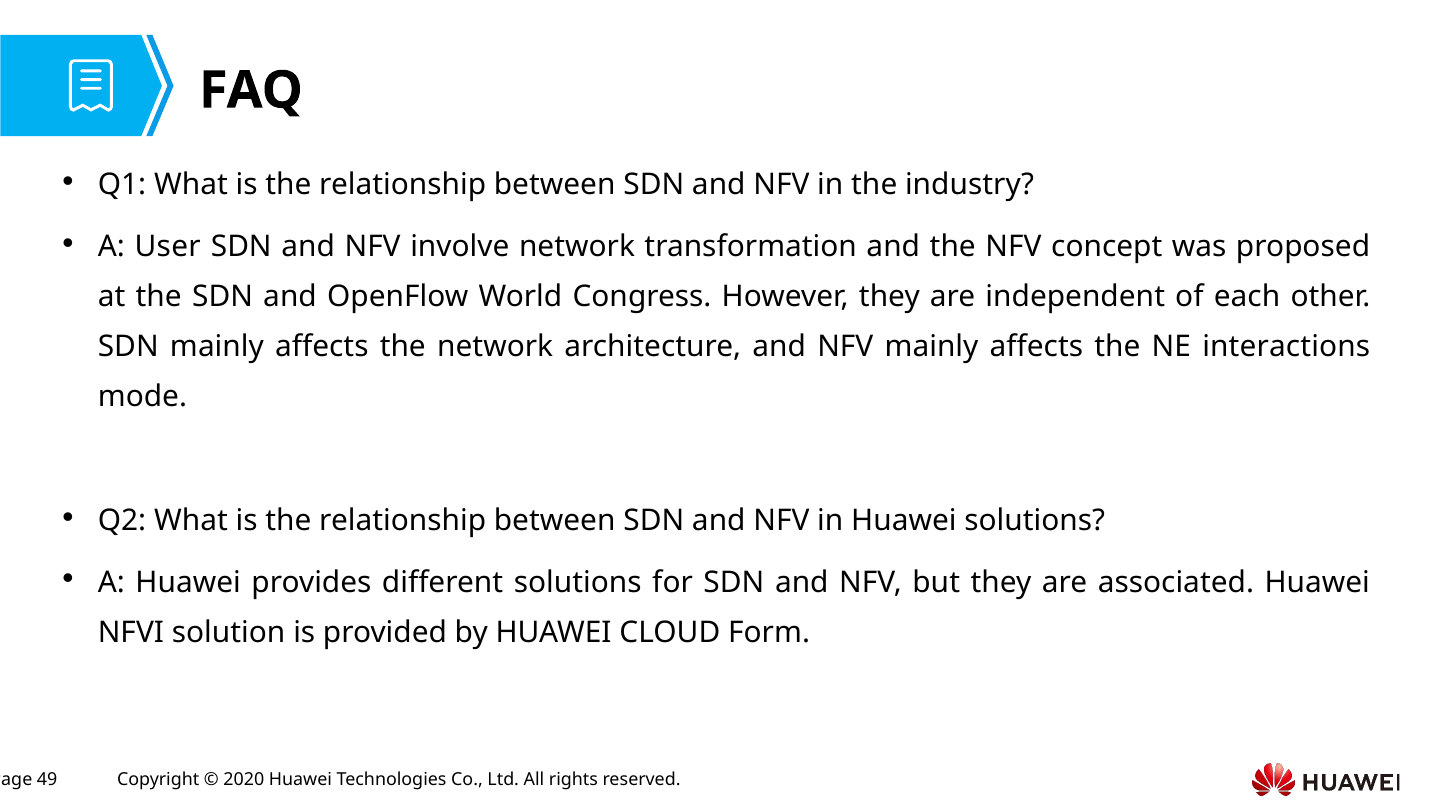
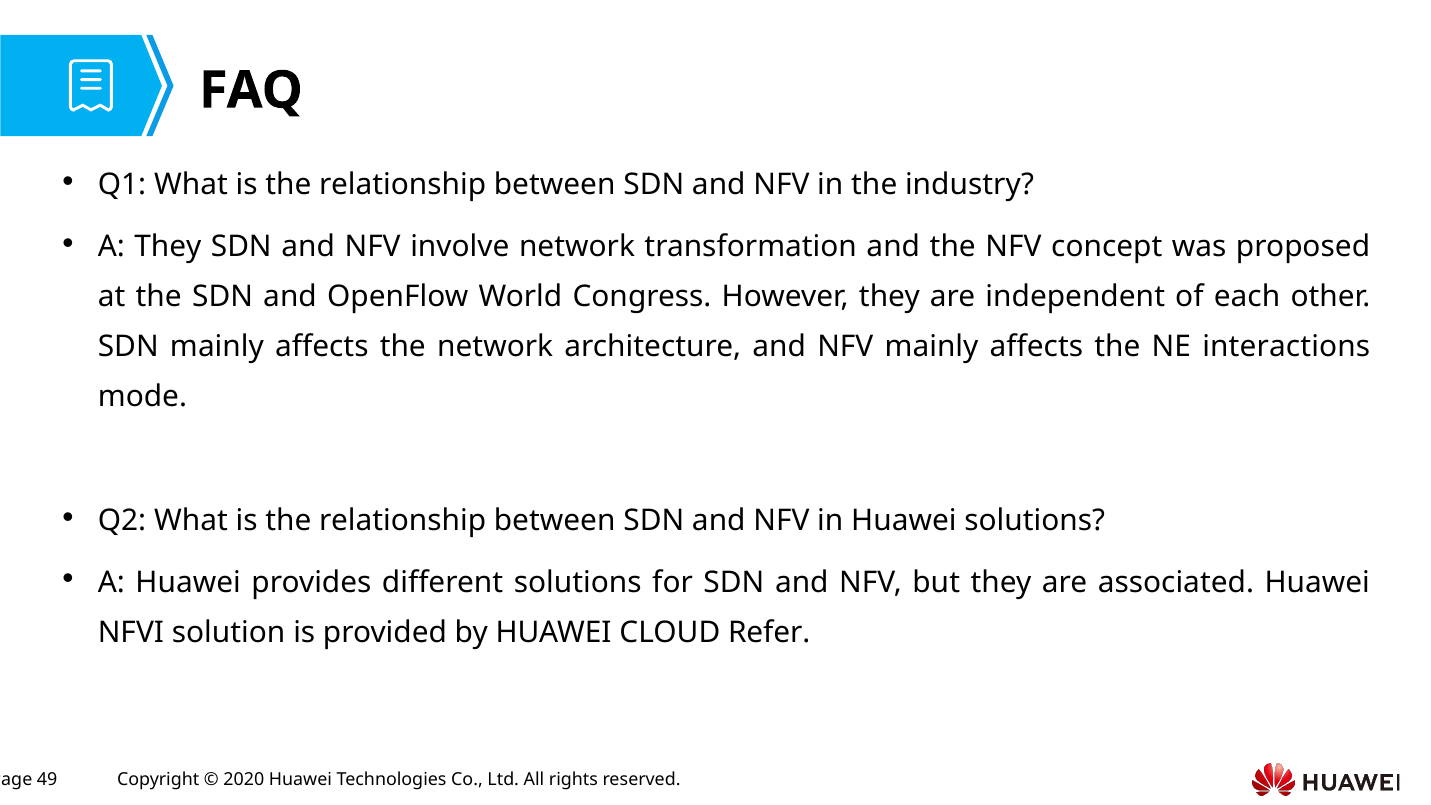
A User: User -> They (168, 247)
Form: Form -> Refer (769, 632)
